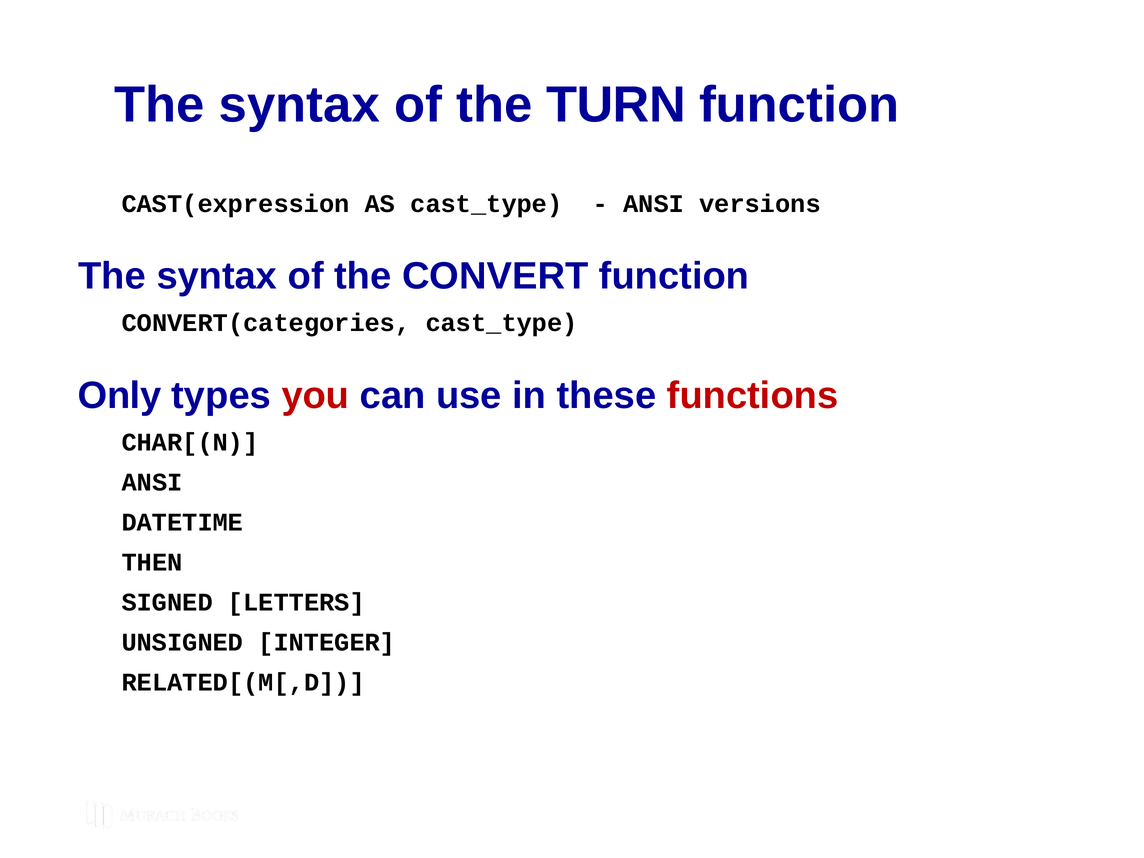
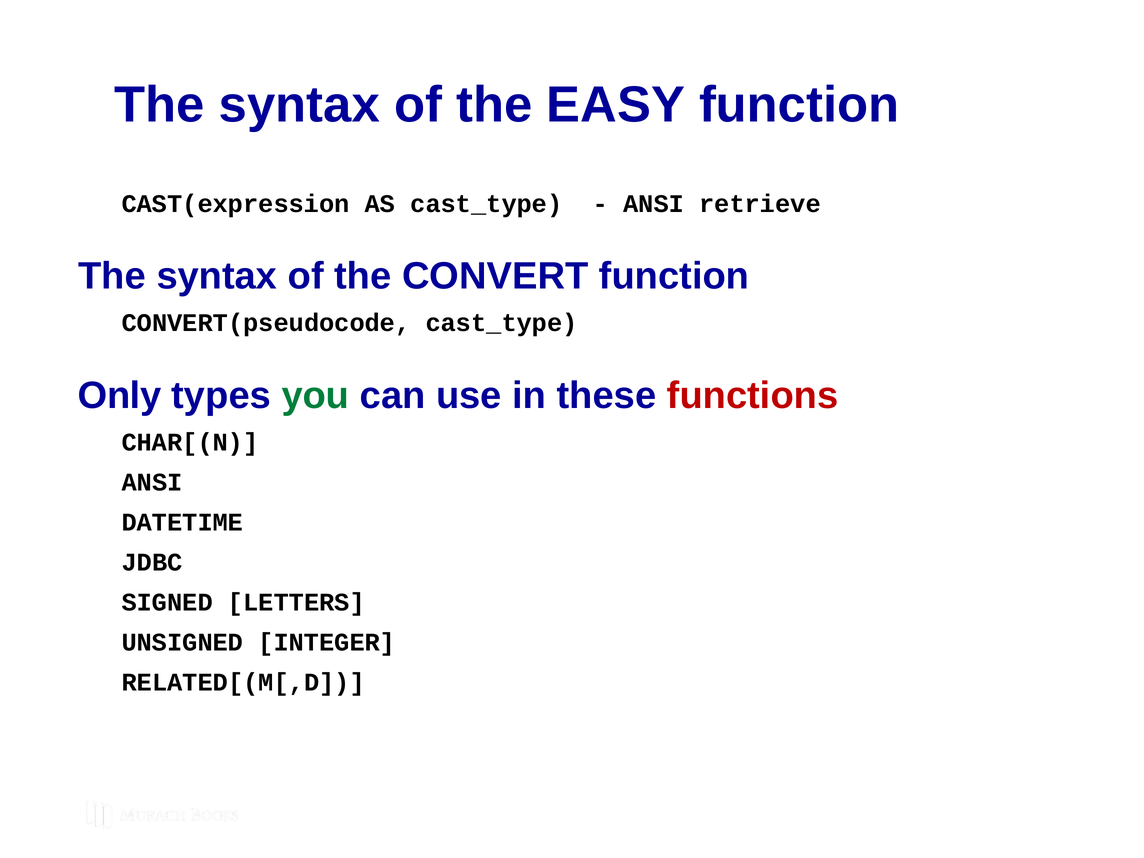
TURN: TURN -> EASY (616, 105)
versions: versions -> retrieve (760, 204)
CONVERT(categories: CONVERT(categories -> CONVERT(pseudocode (266, 323)
you colour: red -> green (315, 395)
THEN: THEN -> JDBC (152, 562)
